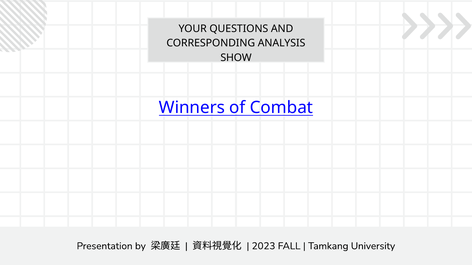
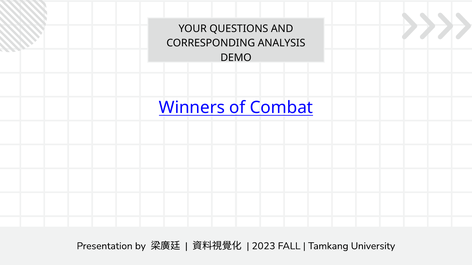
SHOW: SHOW -> DEMO (236, 58)
